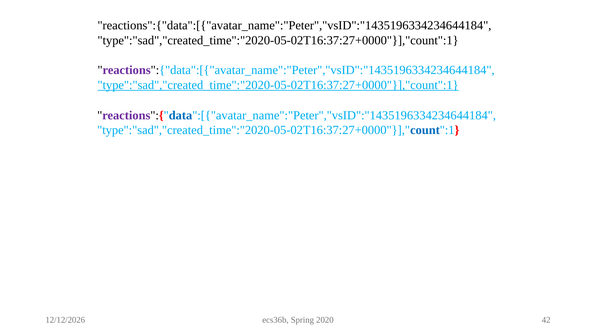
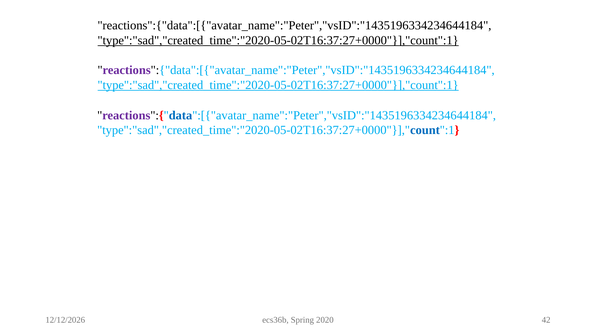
type":"sad","created_time":"2020-05-02T16:37:27+0000"}],"count":1 underline: none -> present (278, 40)
